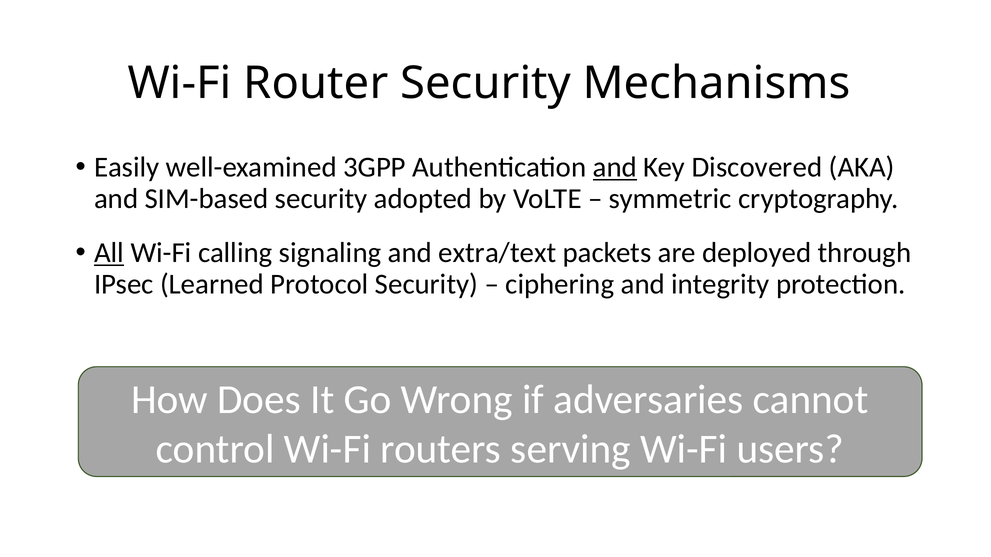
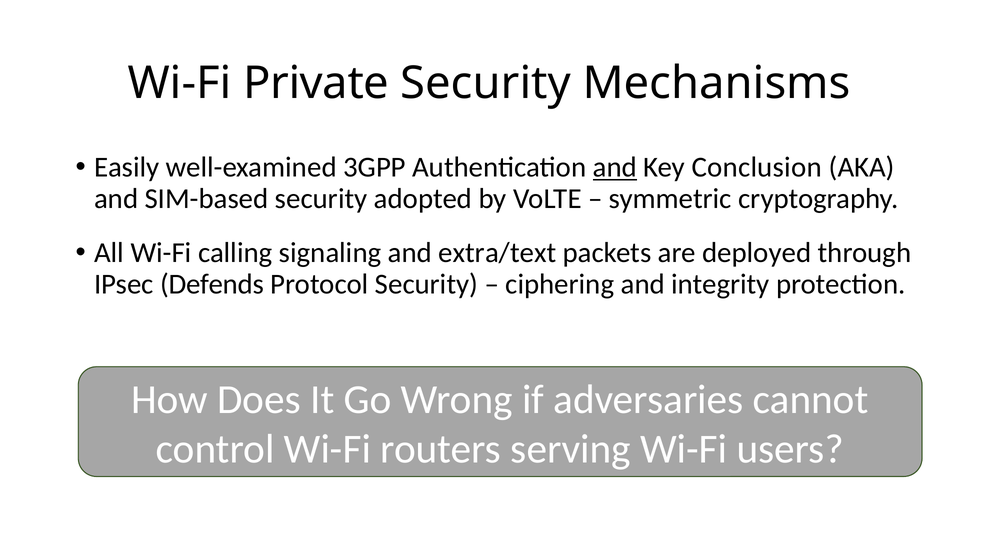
Router: Router -> Private (316, 83)
Discovered: Discovered -> Conclusion (757, 167)
All underline: present -> none (109, 253)
Learned: Learned -> Defends (212, 284)
